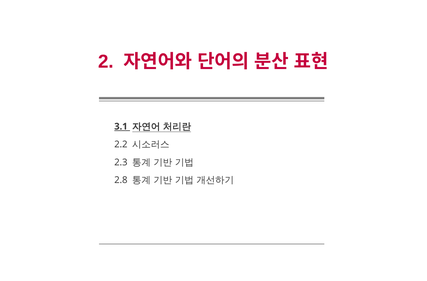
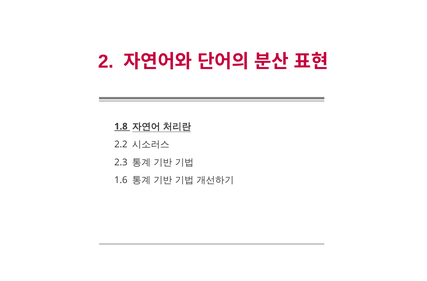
3.1: 3.1 -> 1.8 (121, 126)
2.8: 2.8 -> 1.6 (121, 180)
